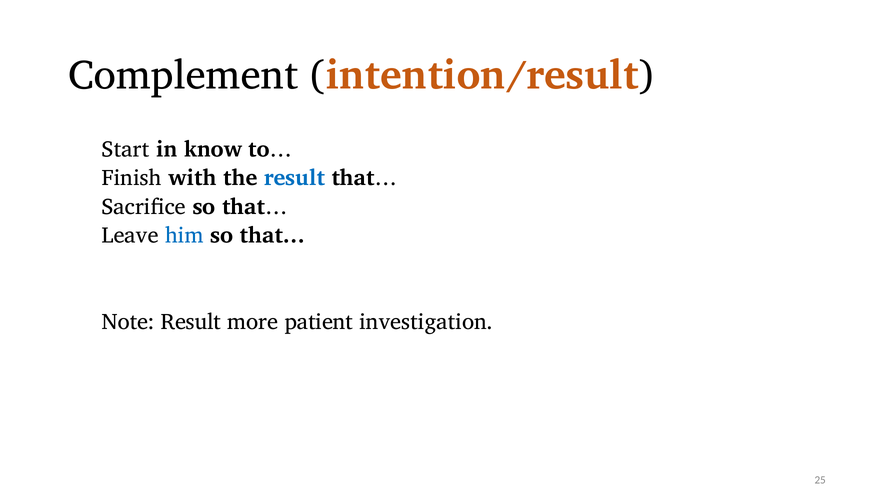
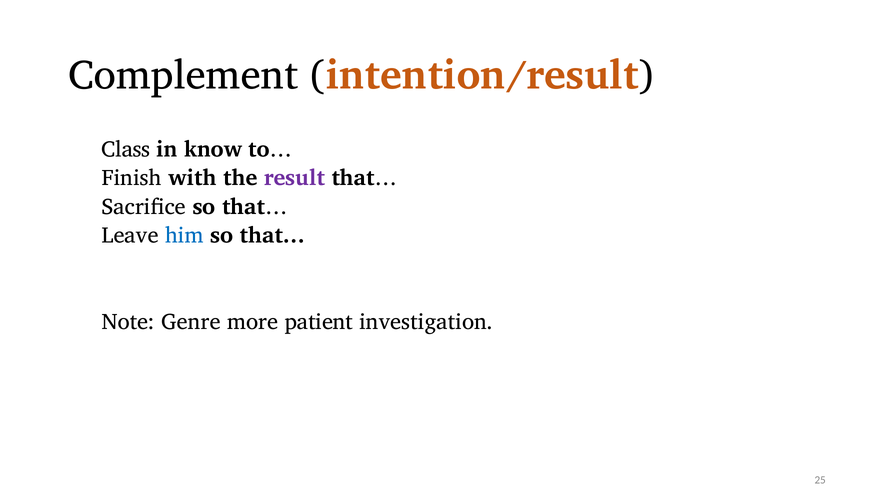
Start: Start -> Class (126, 149)
result colour: blue -> purple (295, 178)
Note Result: Result -> Genre (191, 322)
